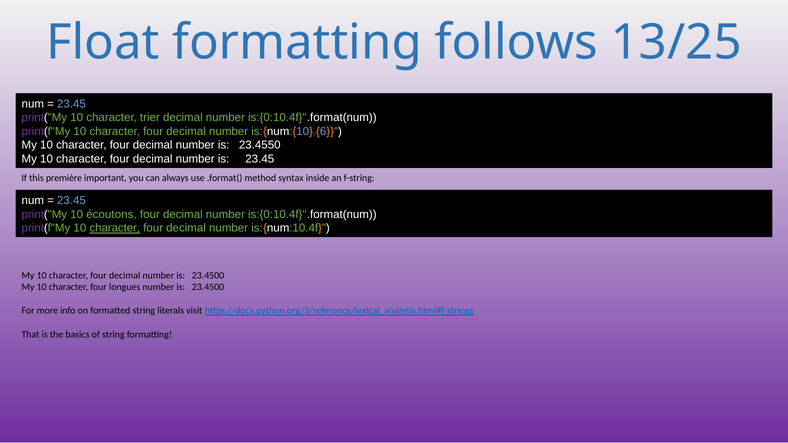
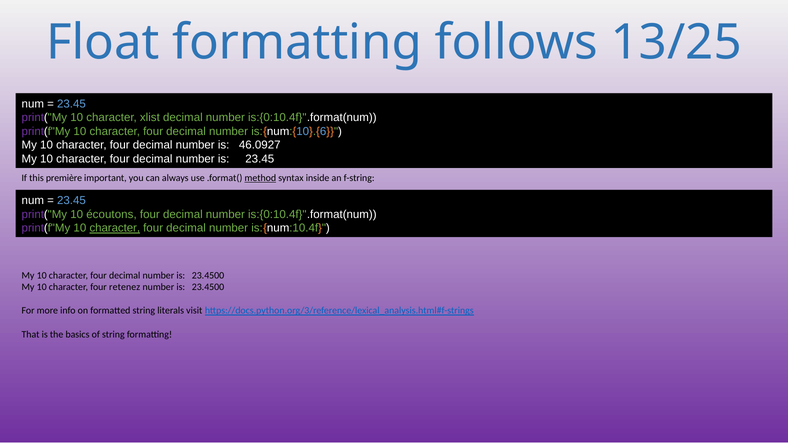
trier: trier -> xlist (150, 118)
23.4550: 23.4550 -> 46.0927 (260, 145)
method underline: none -> present (260, 178)
longues: longues -> retenez (125, 287)
